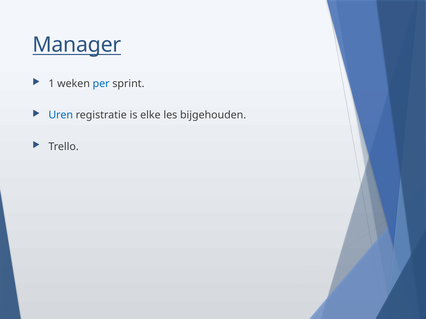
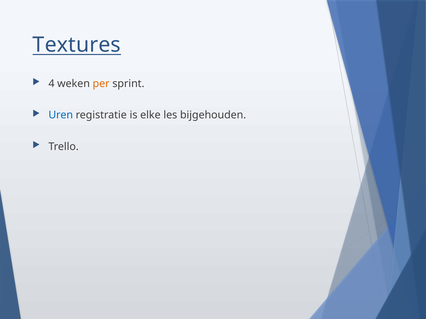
Manager: Manager -> Textures (77, 45)
1: 1 -> 4 (51, 84)
per colour: blue -> orange (101, 84)
